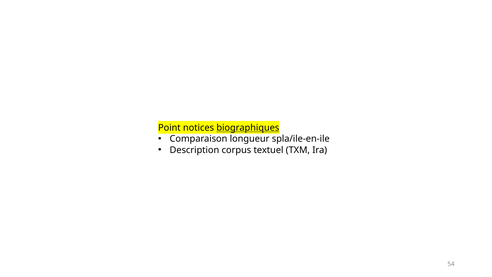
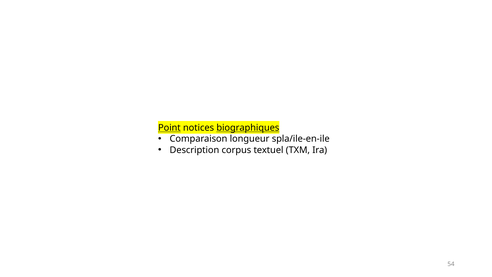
Point underline: none -> present (169, 128)
